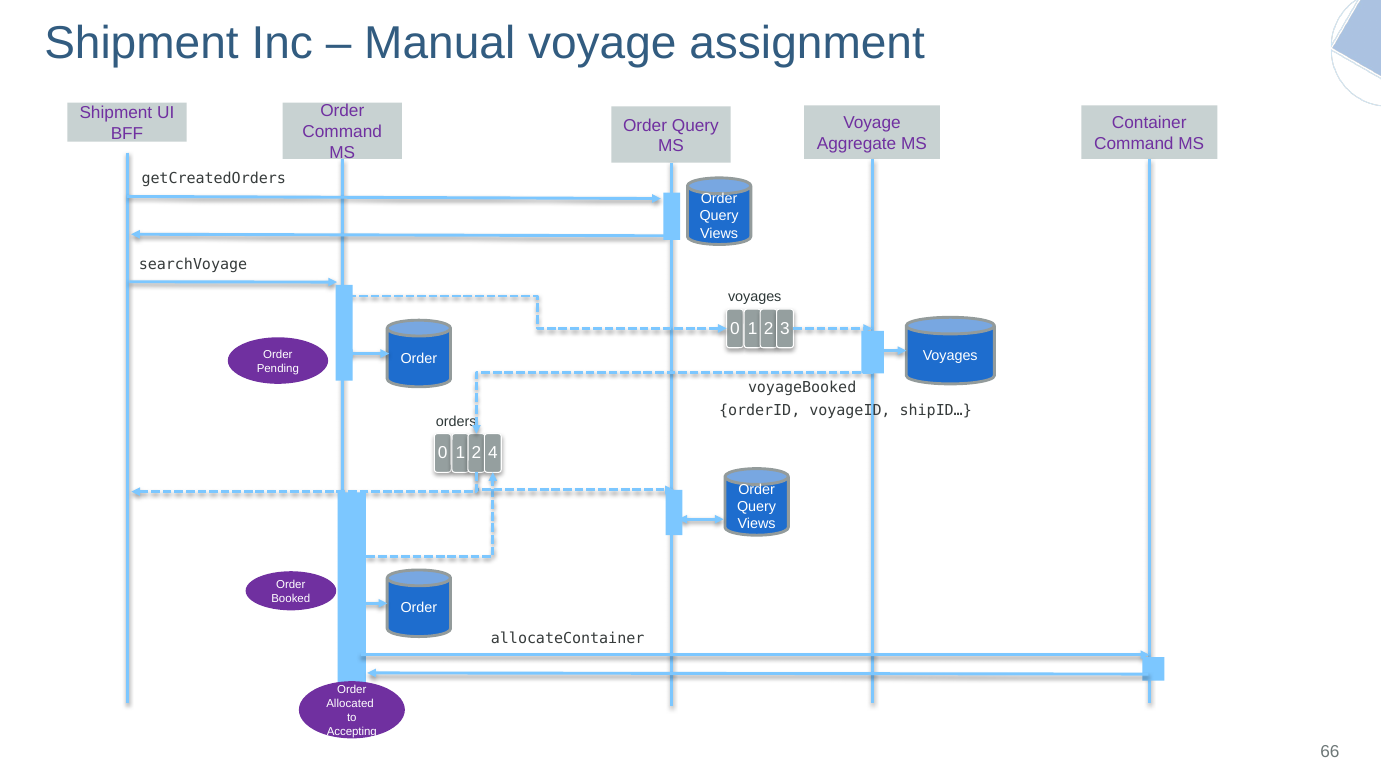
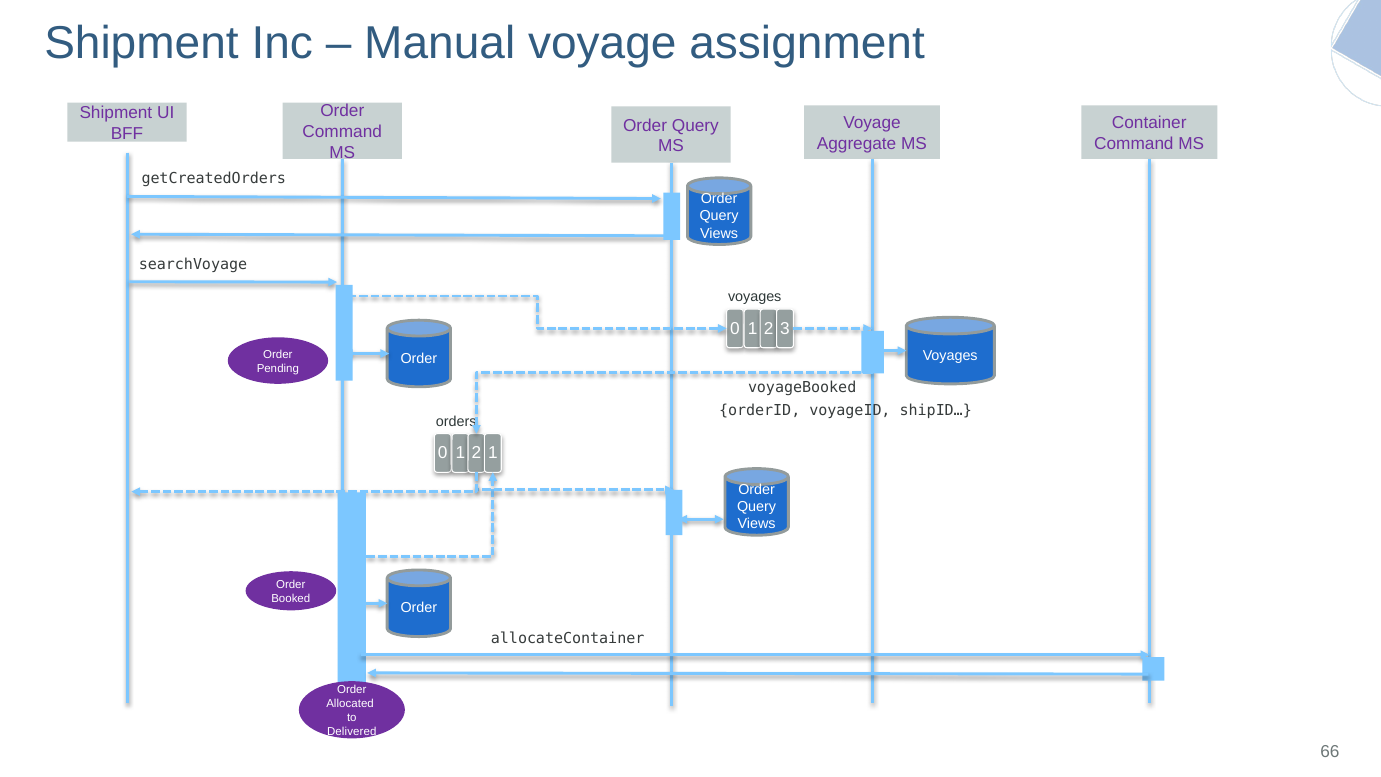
4: 4 -> 1 (493, 453)
Accepting: Accepting -> Delivered (352, 731)
